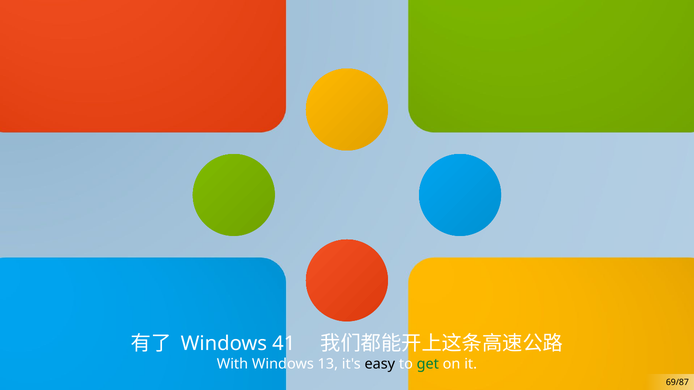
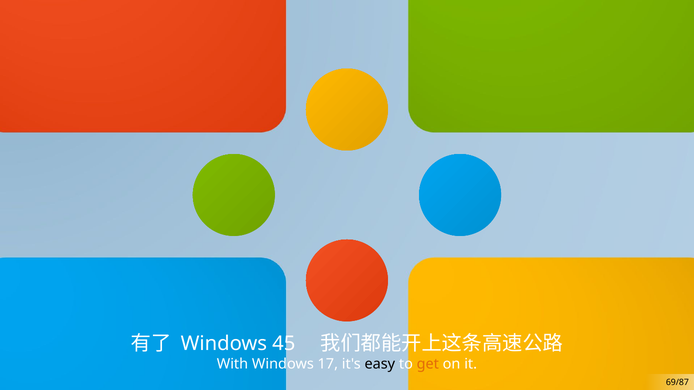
41: 41 -> 45 (284, 344)
13: 13 -> 17 (328, 364)
get colour: green -> orange (428, 364)
